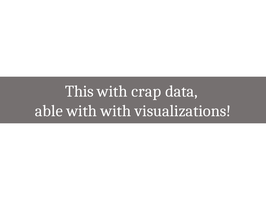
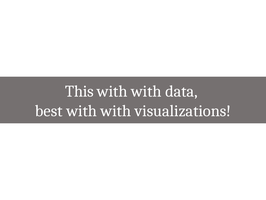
crap: crap -> with (146, 91)
able: able -> best (49, 111)
